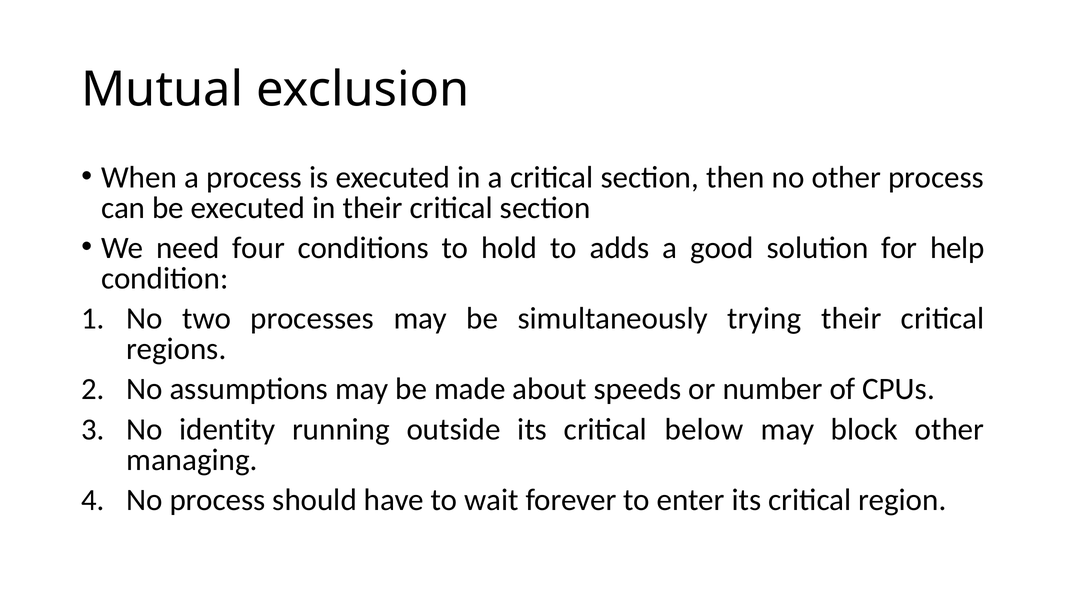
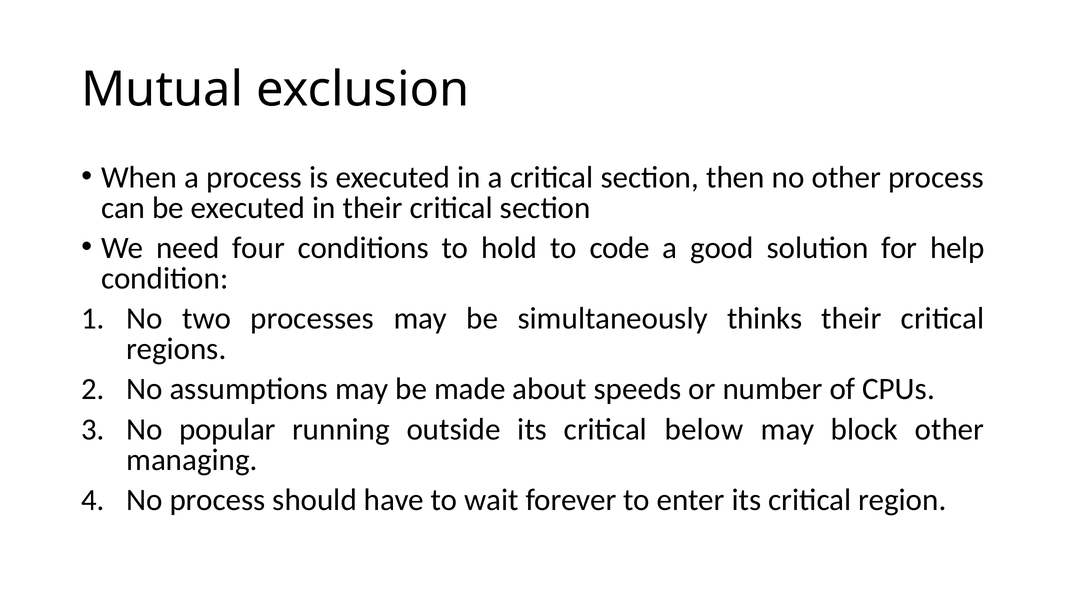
adds: adds -> code (620, 248)
trying: trying -> thinks (765, 319)
identity: identity -> popular (228, 429)
